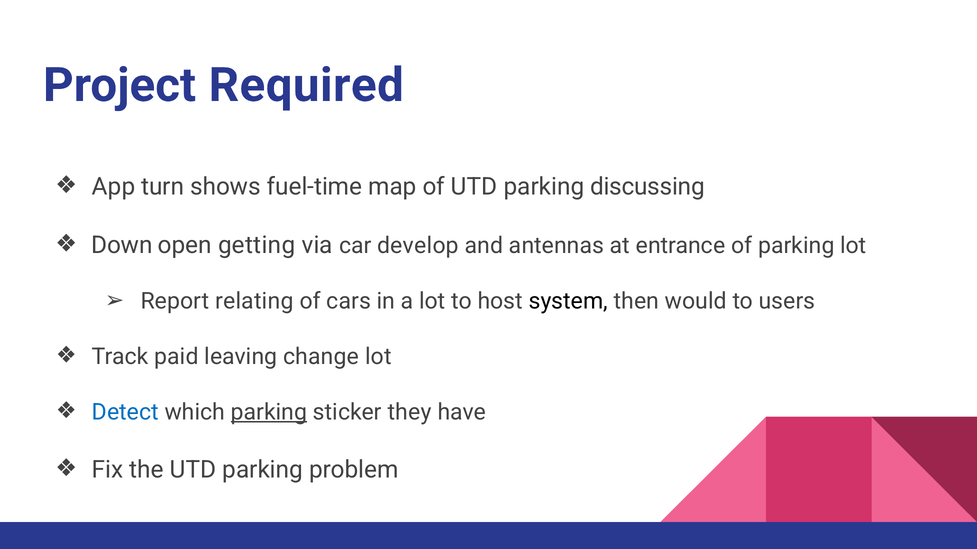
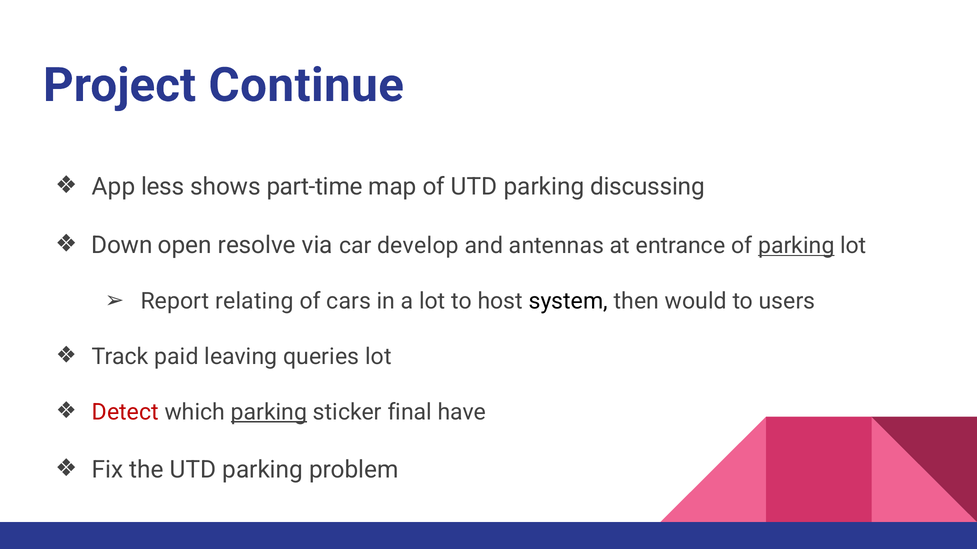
Required: Required -> Continue (306, 85)
turn: turn -> less (163, 187)
fuel-time: fuel-time -> part-time (315, 187)
getting: getting -> resolve (257, 245)
parking underline: none -> present (796, 246)
change: change -> queries (321, 357)
Detect colour: blue -> red (125, 412)
they: they -> final (410, 412)
